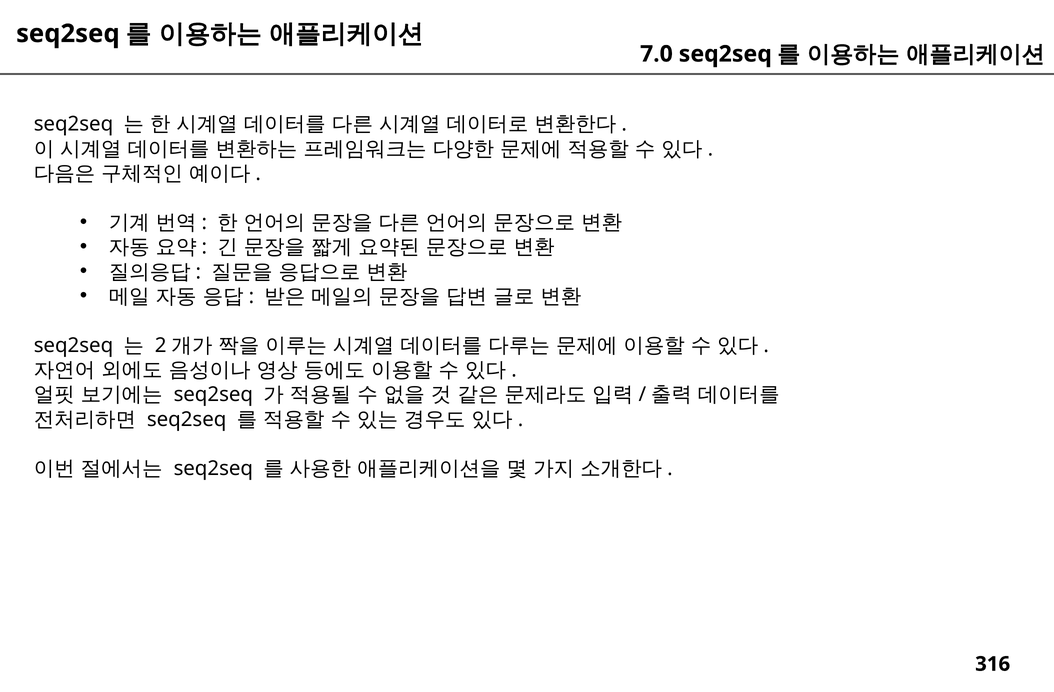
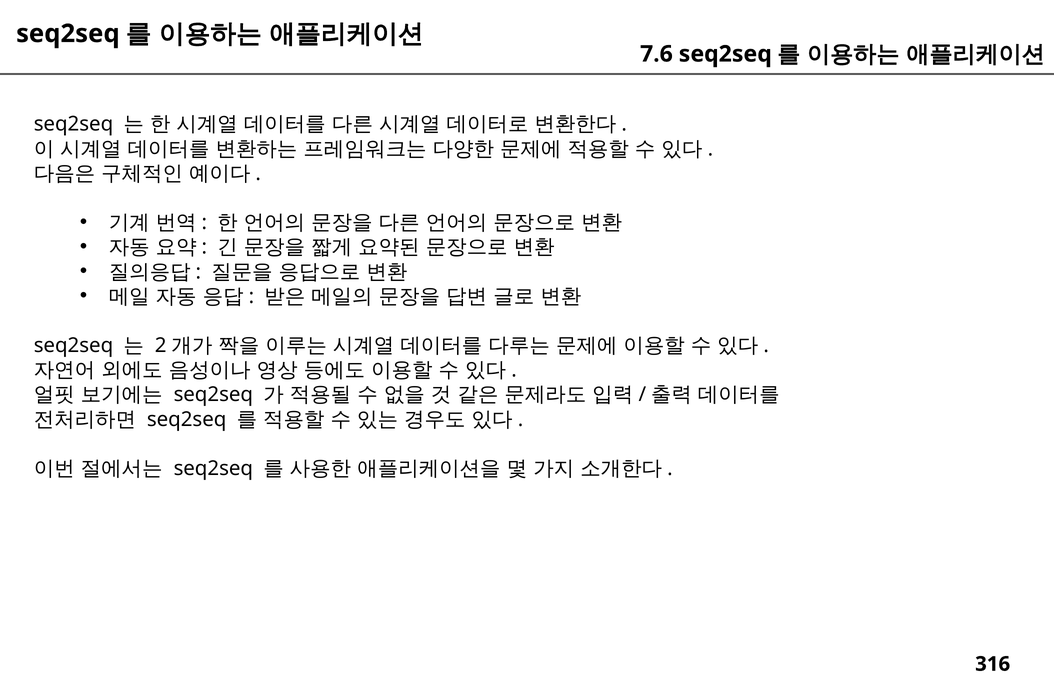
7.0: 7.0 -> 7.6 (656, 54)
